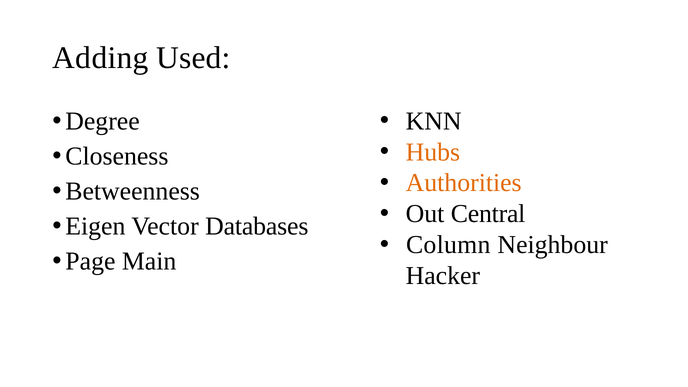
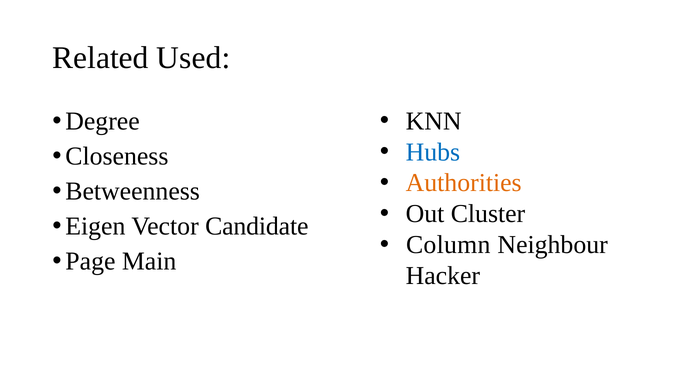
Adding: Adding -> Related (101, 58)
Hubs colour: orange -> blue (433, 152)
Central: Central -> Cluster (488, 214)
Databases: Databases -> Candidate (257, 226)
